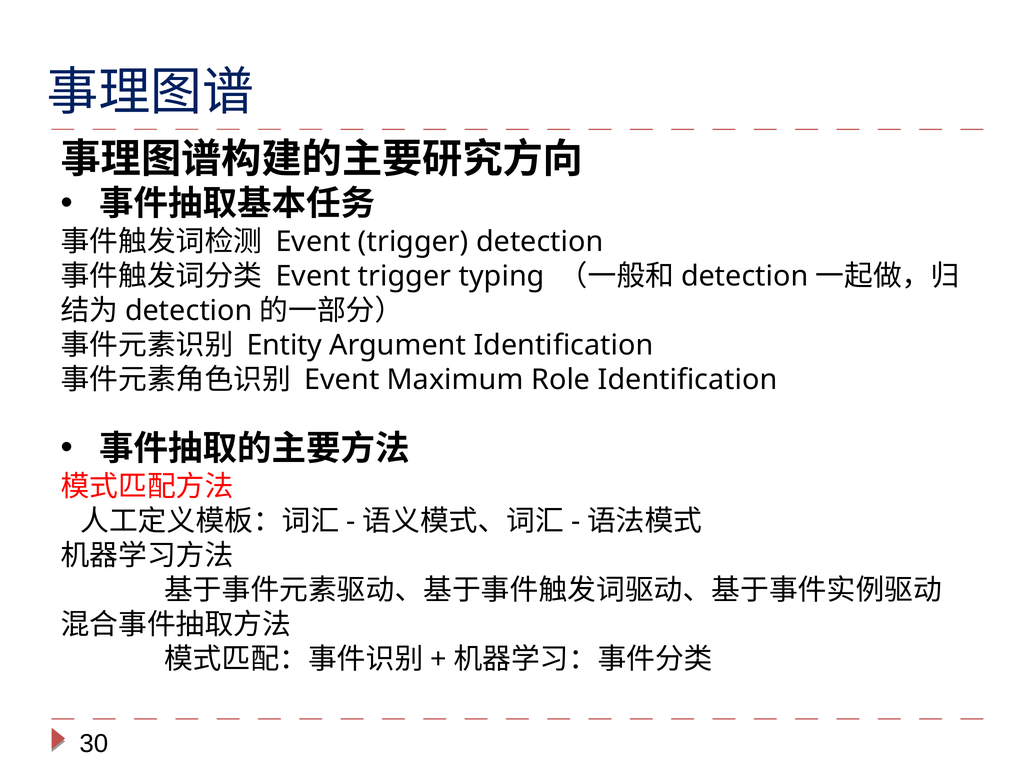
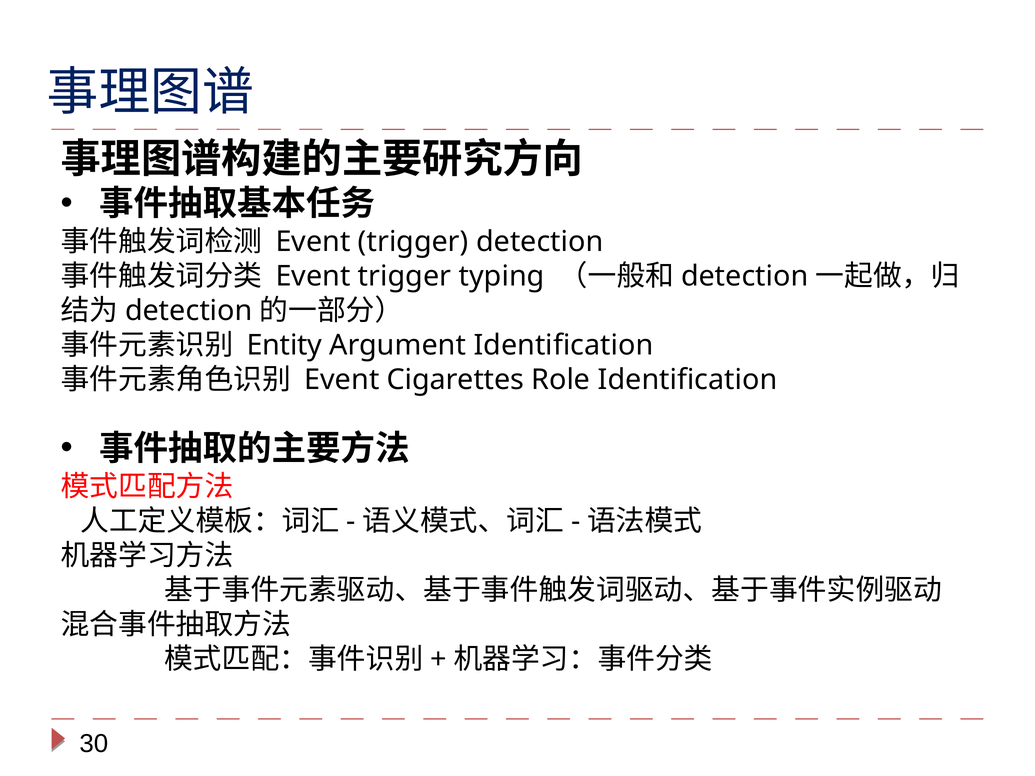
Maximum: Maximum -> Cigarettes (455, 380)
